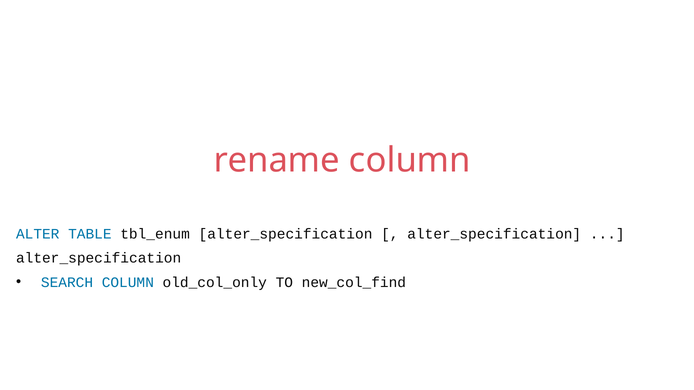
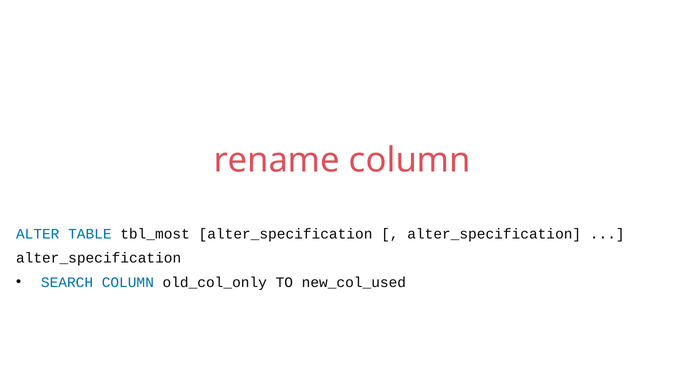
tbl_enum: tbl_enum -> tbl_most (155, 234)
new_col_find: new_col_find -> new_col_used (354, 283)
